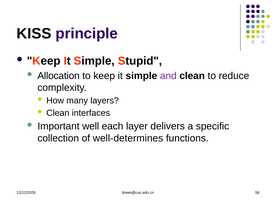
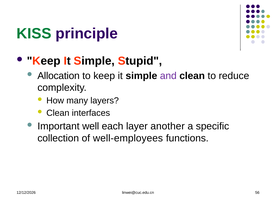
KISS colour: black -> green (34, 33)
delivers: delivers -> another (168, 126)
well-determines: well-determines -> well-employees (128, 138)
